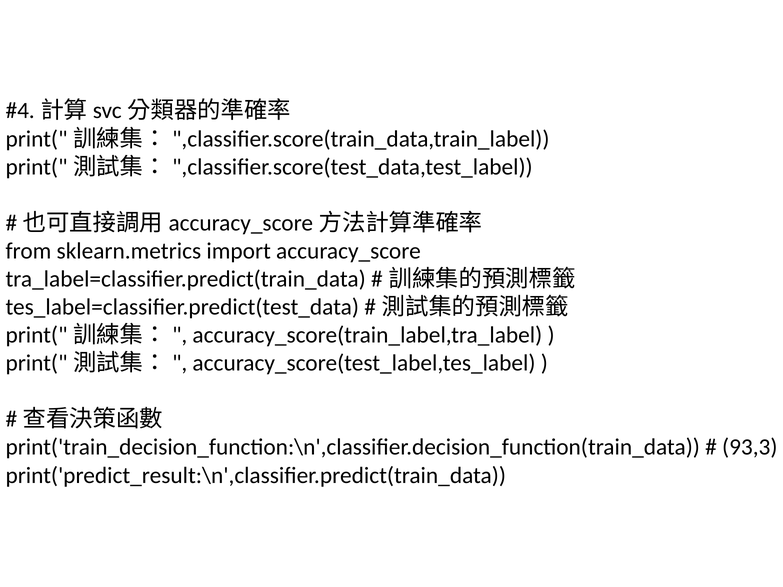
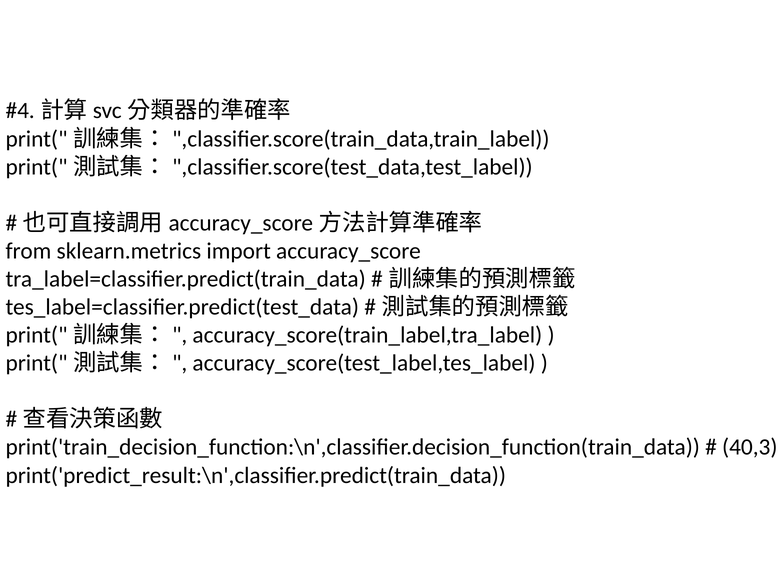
93,3: 93,3 -> 40,3 (750, 447)
